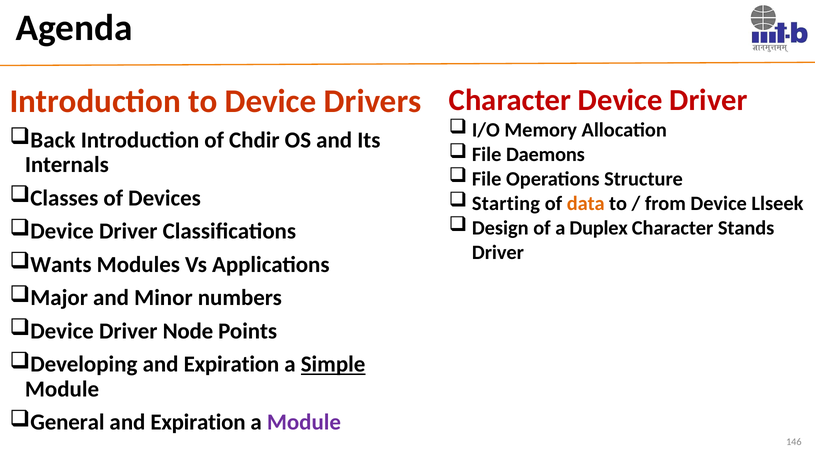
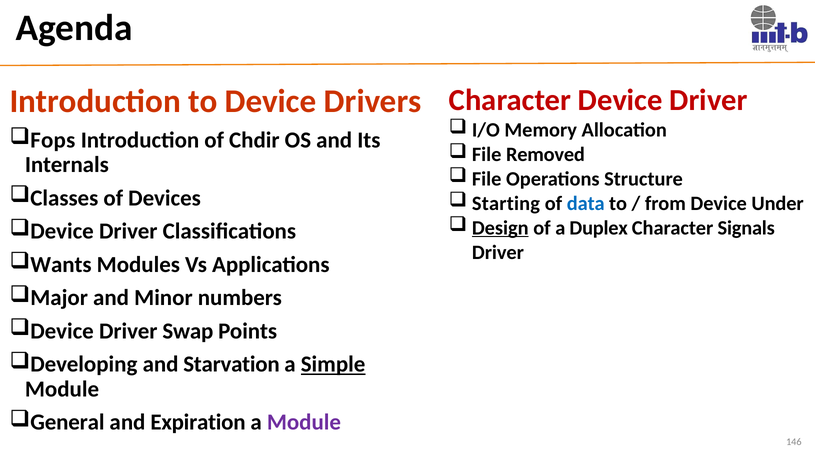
Back: Back -> Fops (53, 140)
Daemons: Daemons -> Removed (545, 155)
data colour: orange -> blue (586, 204)
Llseek: Llseek -> Under (778, 204)
Design underline: none -> present (500, 228)
Stands: Stands -> Signals (746, 228)
Node: Node -> Swap (188, 331)
Developing and Expiration: Expiration -> Starvation (231, 365)
